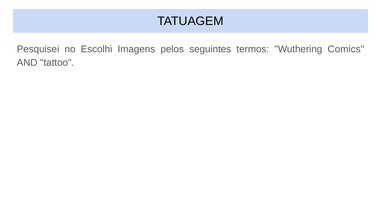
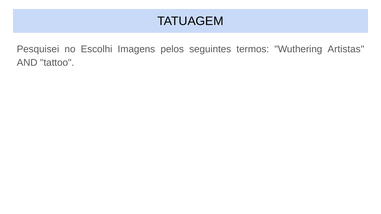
Comics: Comics -> Artistas (346, 49)
